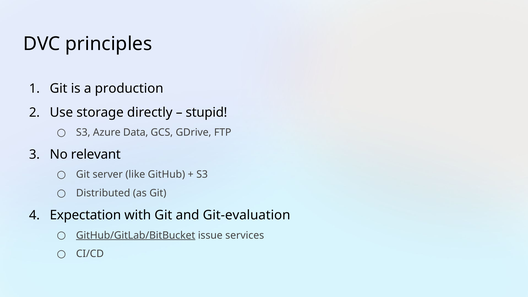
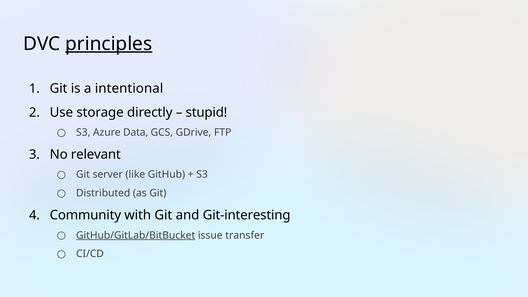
principles underline: none -> present (109, 44)
production: production -> intentional (129, 89)
Expectation: Expectation -> Community (85, 215)
Git-evaluation: Git-evaluation -> Git-interesting (247, 215)
services: services -> transfer (245, 235)
